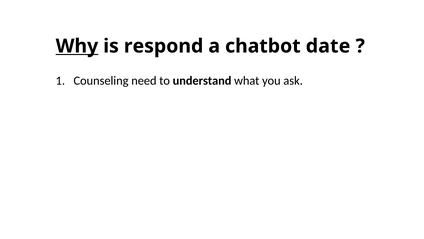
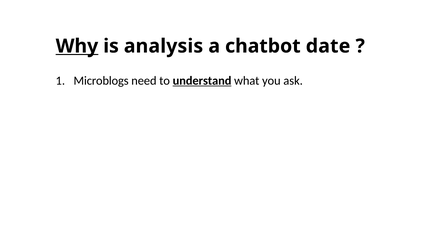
respond: respond -> analysis (164, 46)
Counseling: Counseling -> Microblogs (101, 80)
understand underline: none -> present (202, 80)
